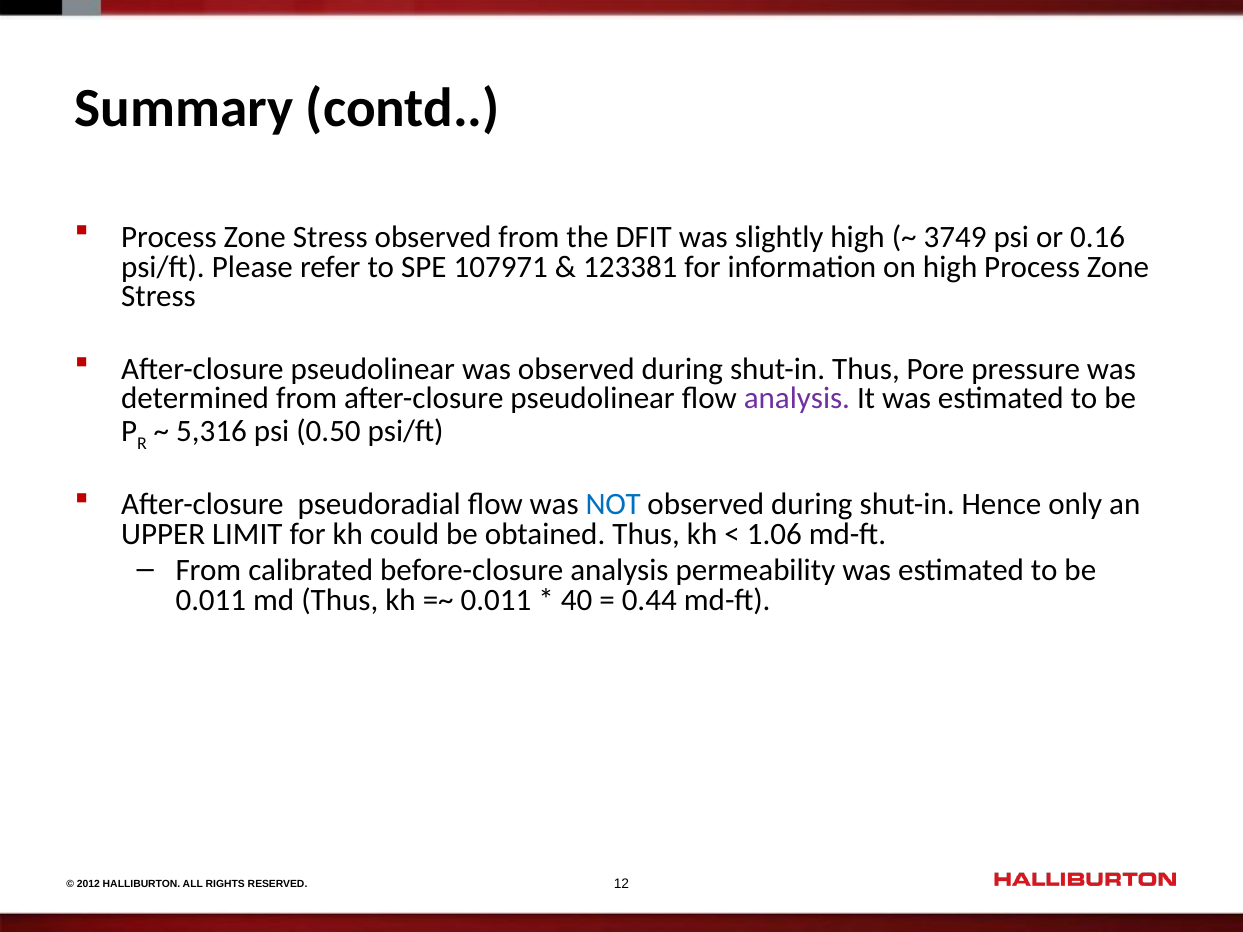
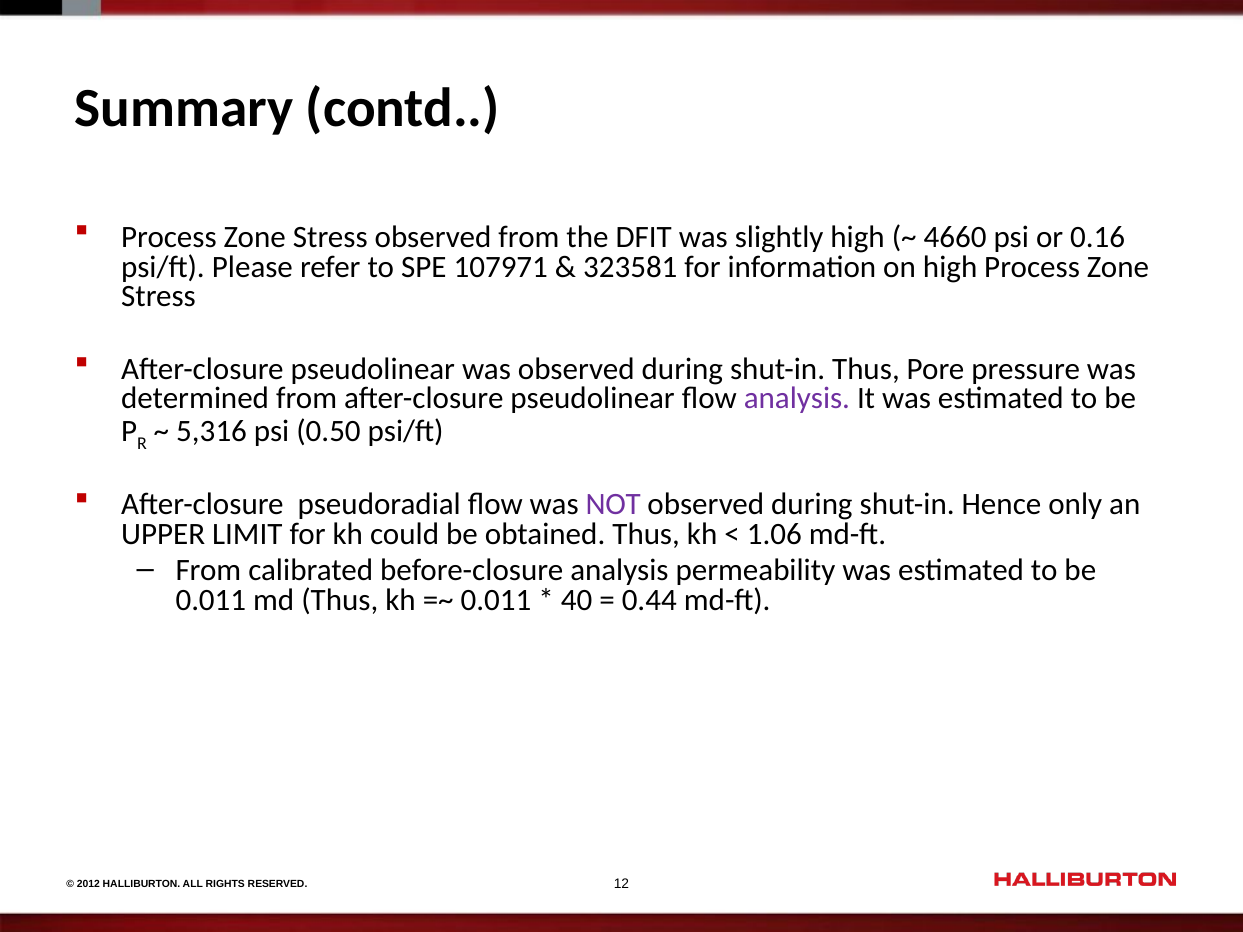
3749: 3749 -> 4660 (955, 237)
123381: 123381 -> 323581 (630, 267)
NOT colour: blue -> purple (613, 505)
